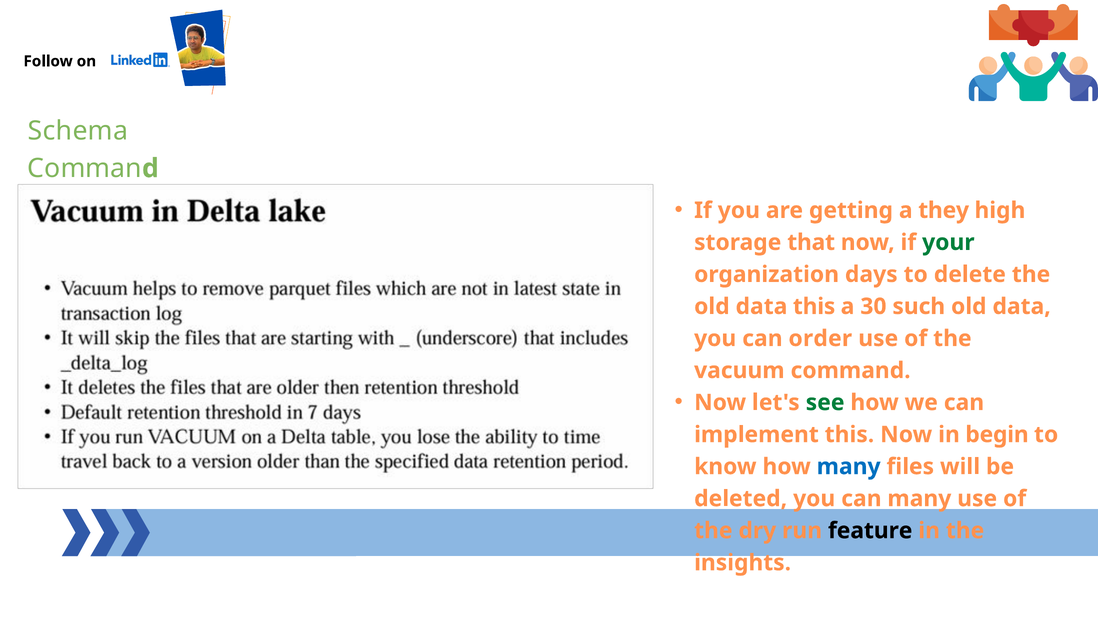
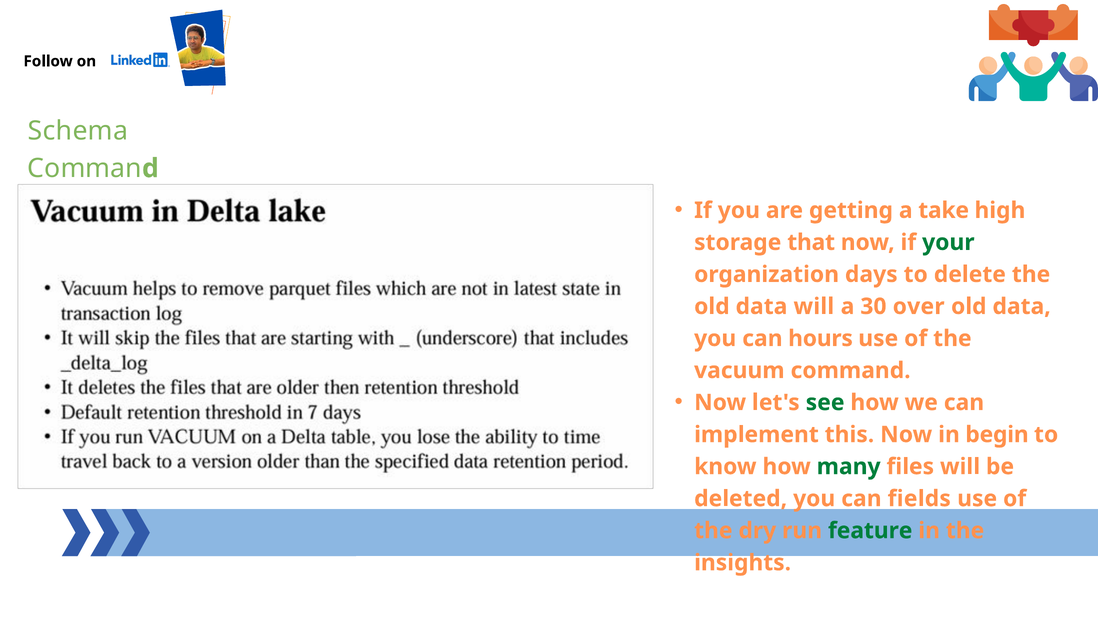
they: they -> take (944, 210)
data this: this -> will (814, 306)
such: such -> over (919, 306)
order: order -> hours (820, 338)
many colour: blue -> green (849, 466)
can many: many -> fields (919, 498)
feature colour: black -> green (870, 530)
